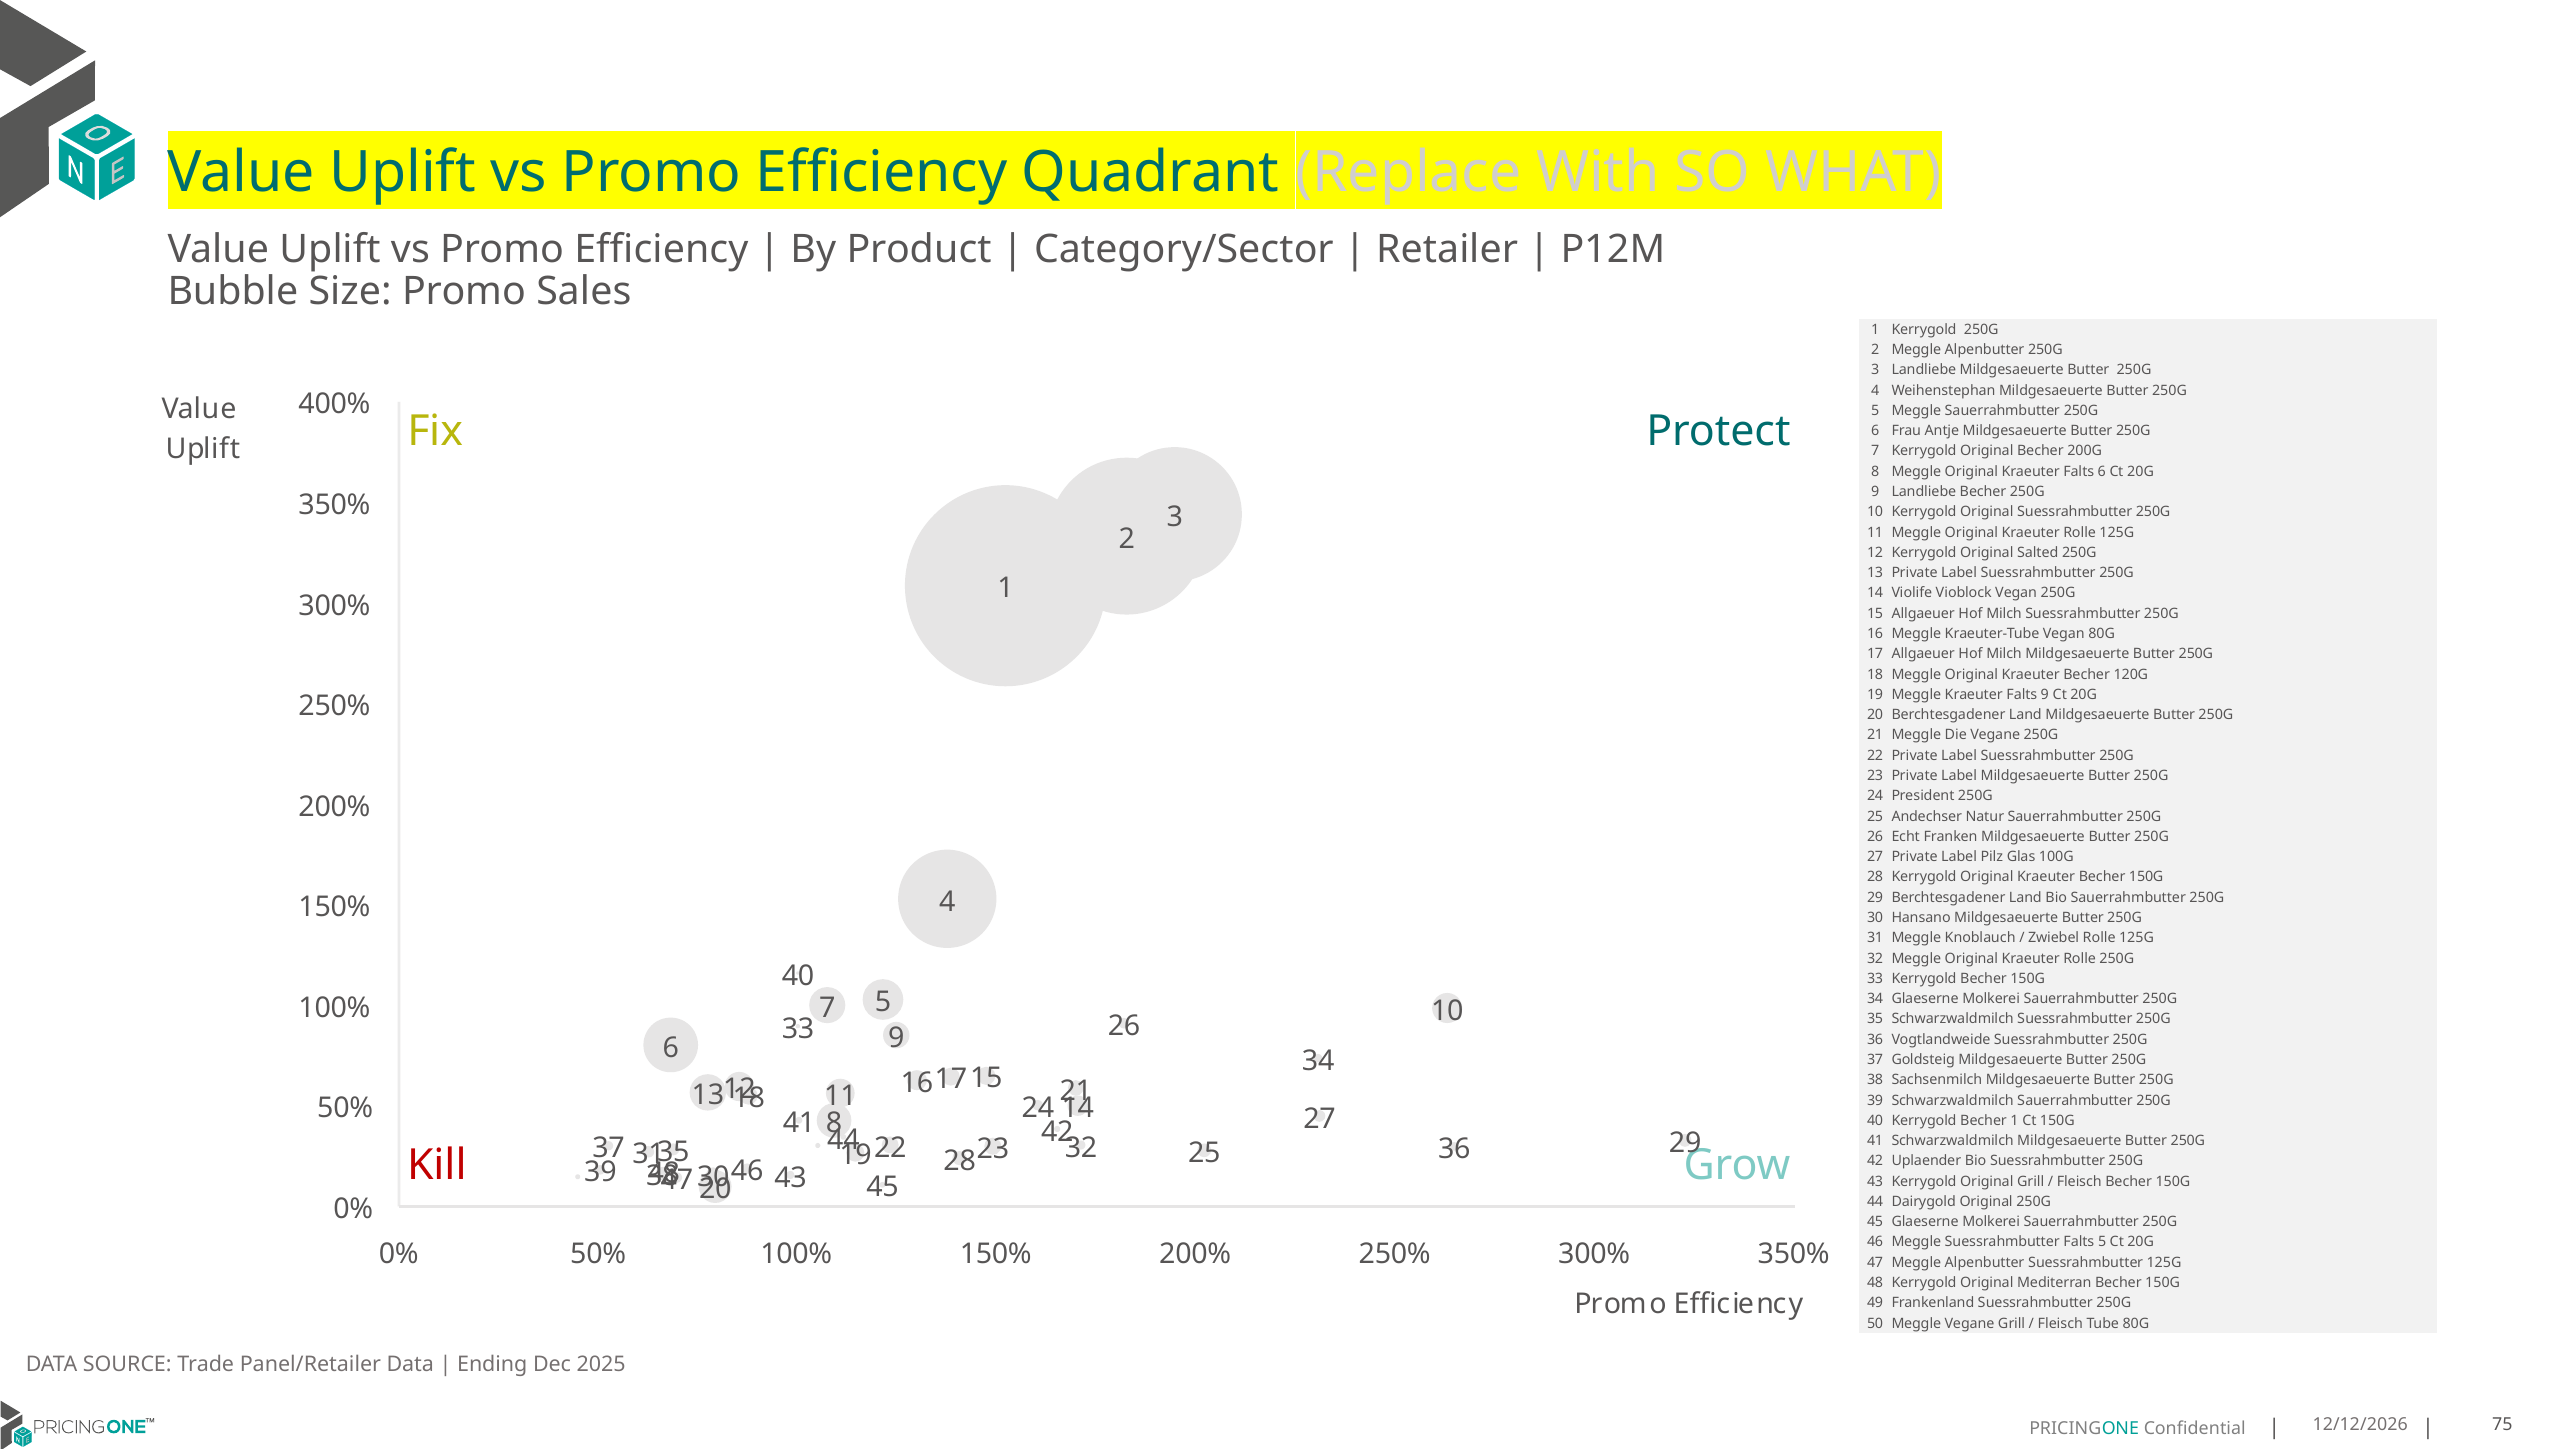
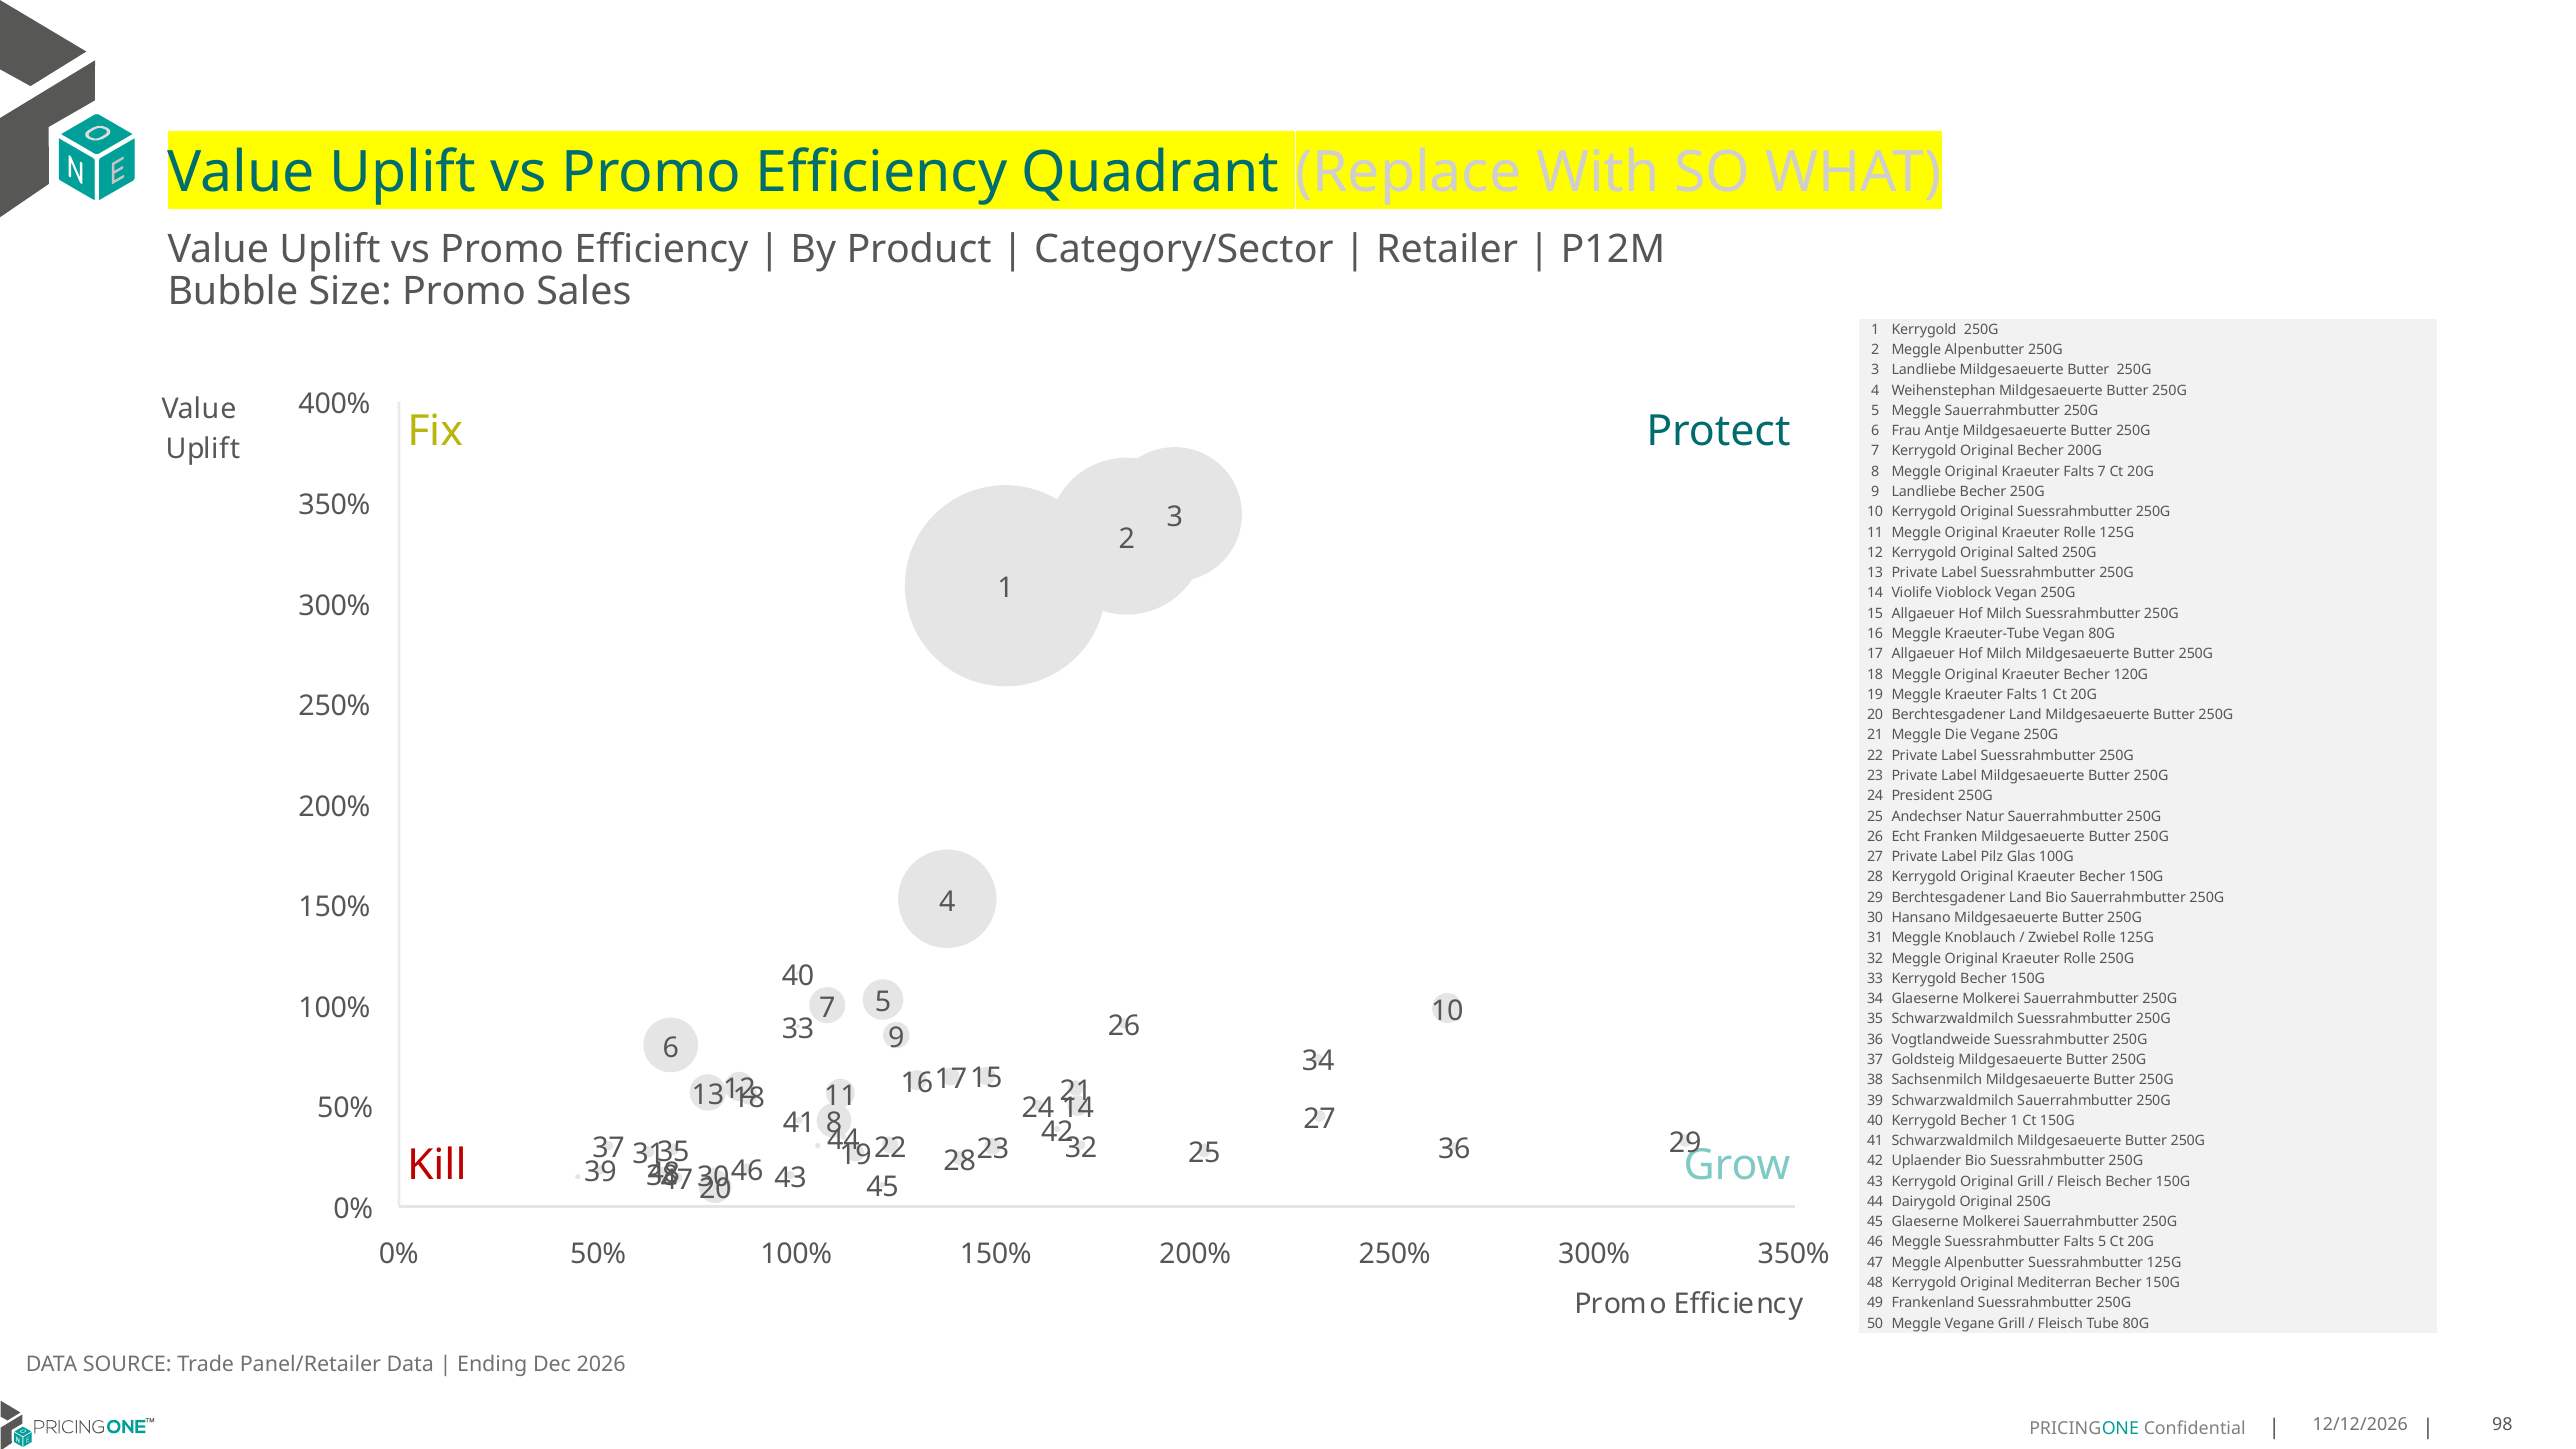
Falts 6: 6 -> 7 (2102, 472)
Falts 9: 9 -> 1 (2045, 695)
2025: 2025 -> 2026 (601, 1365)
75: 75 -> 98 (2502, 1425)
